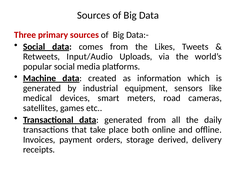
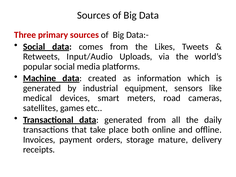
derived: derived -> mature (173, 140)
